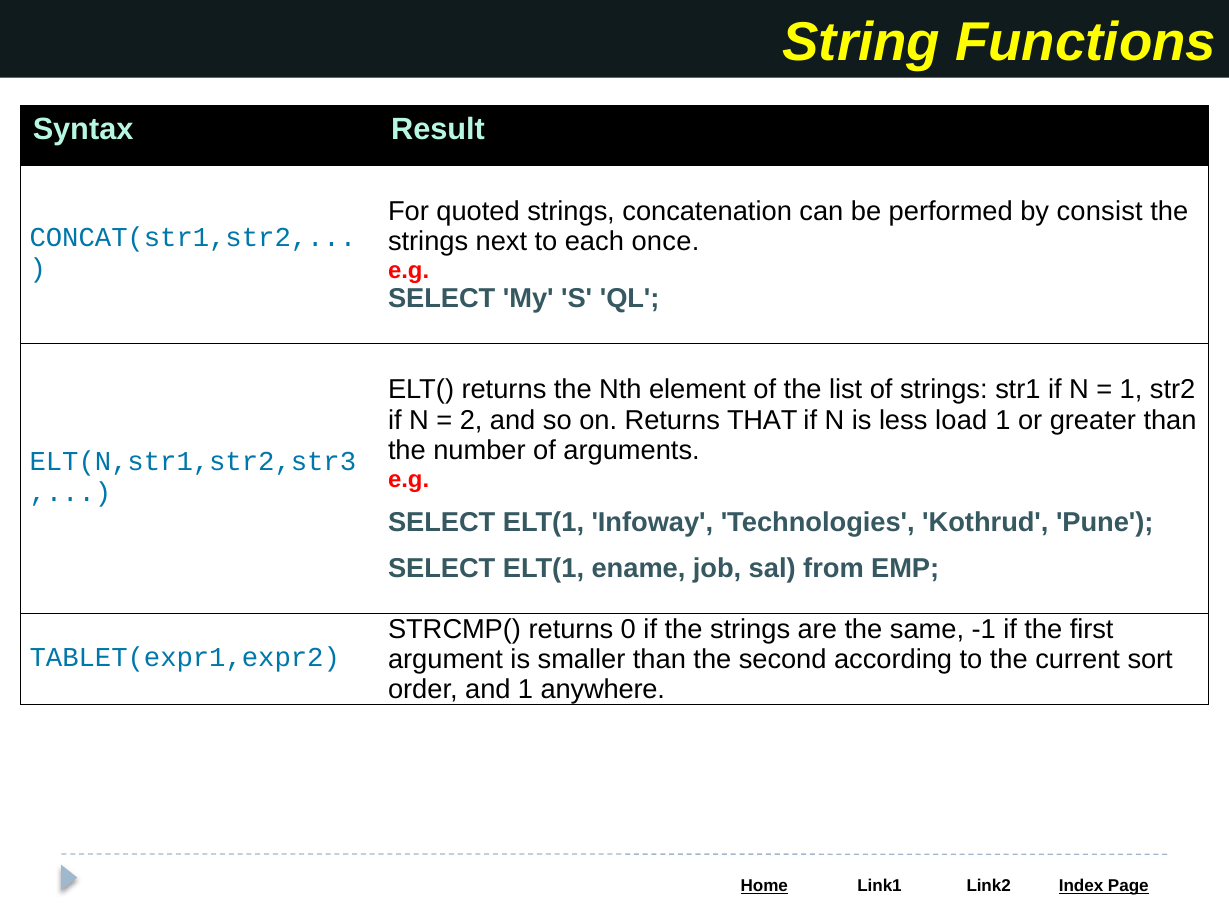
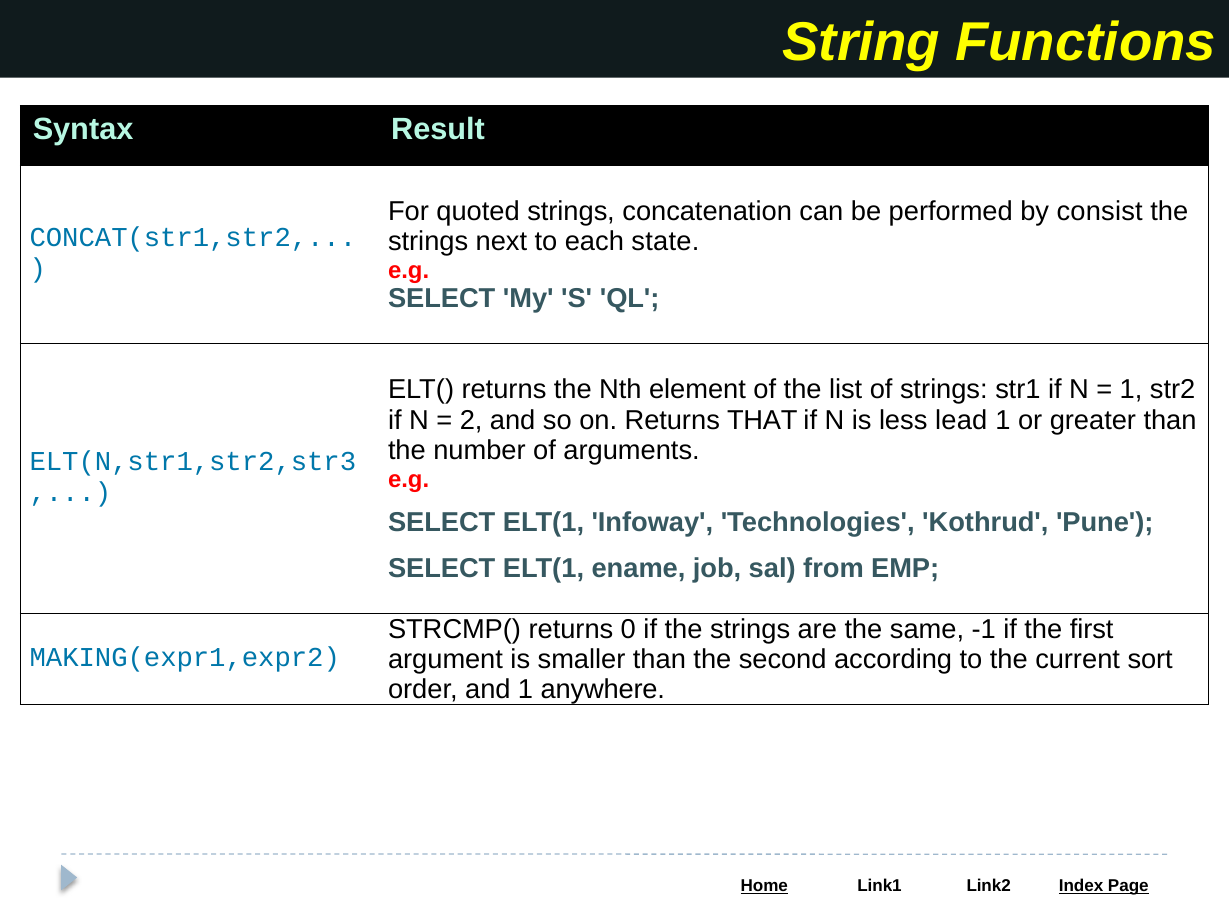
once: once -> state (665, 241)
load: load -> lead (961, 420)
TABLET(expr1,expr2: TABLET(expr1,expr2 -> MAKING(expr1,expr2 (185, 657)
